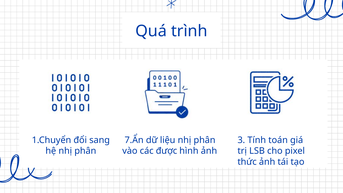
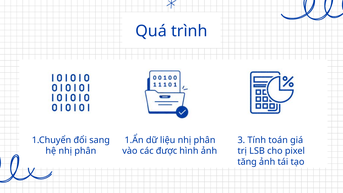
7.Ẩn: 7.Ẩn -> 1.Ẩn (134, 140)
thức: thức -> tăng (247, 162)
